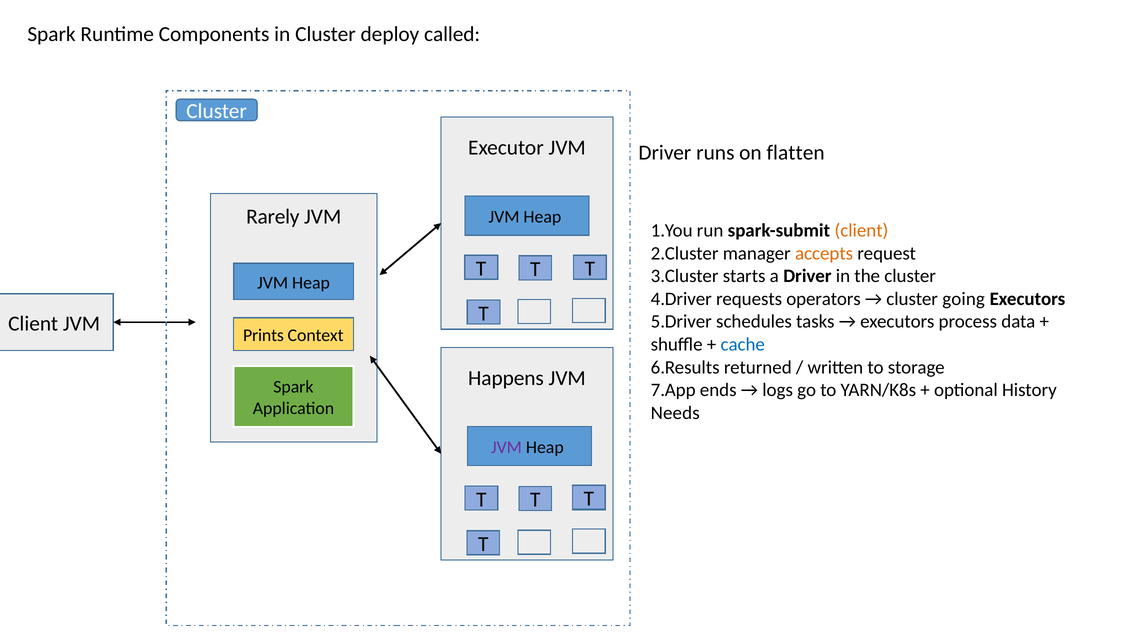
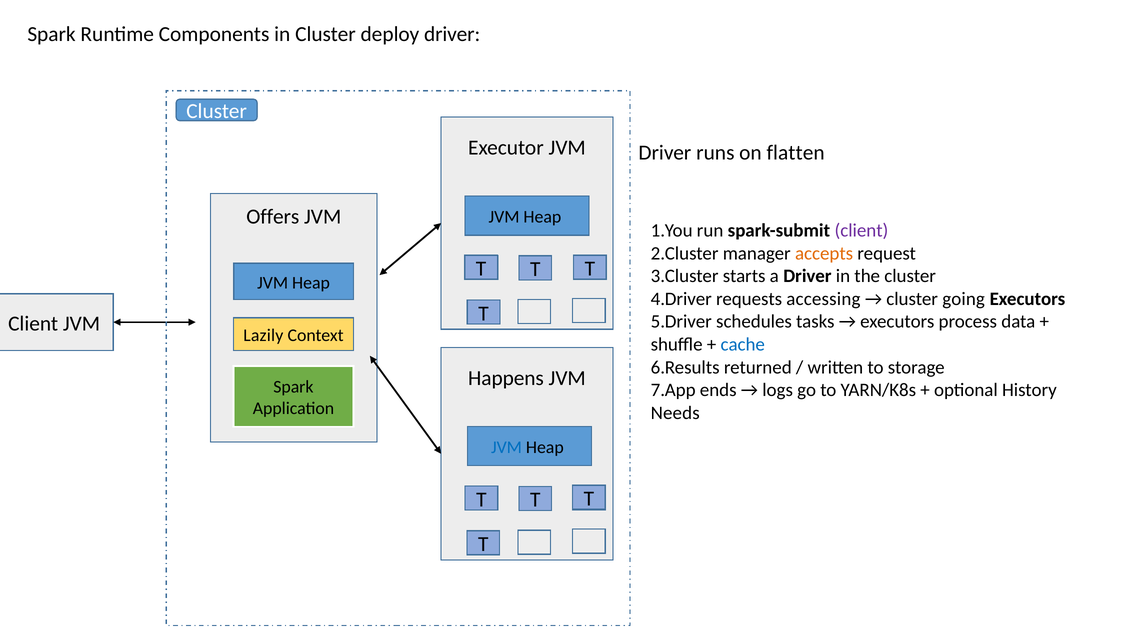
deploy called: called -> driver (452, 34)
Rarely: Rarely -> Offers (273, 217)
client colour: orange -> purple (861, 231)
operators: operators -> accessing (823, 299)
Prints: Prints -> Lazily (263, 336)
JVM colour: purple -> blue (507, 448)
